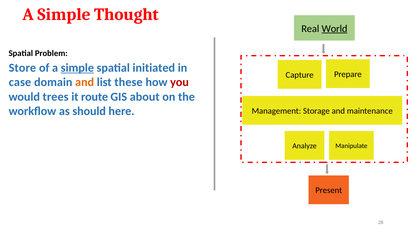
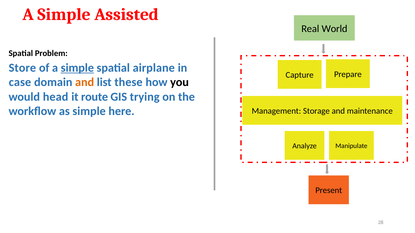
Thought: Thought -> Assisted (127, 15)
World underline: present -> none (335, 29)
initiated: initiated -> airplane (154, 68)
you colour: red -> black (180, 82)
trees: trees -> head (56, 97)
about: about -> trying (145, 97)
as should: should -> simple (89, 111)
